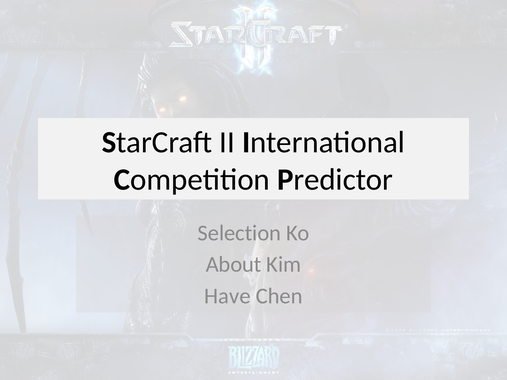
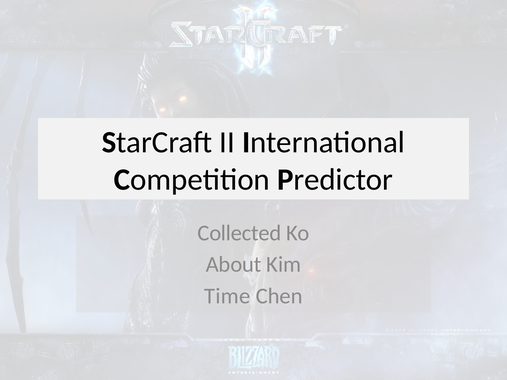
Selection: Selection -> Collected (239, 233)
Have: Have -> Time (227, 296)
